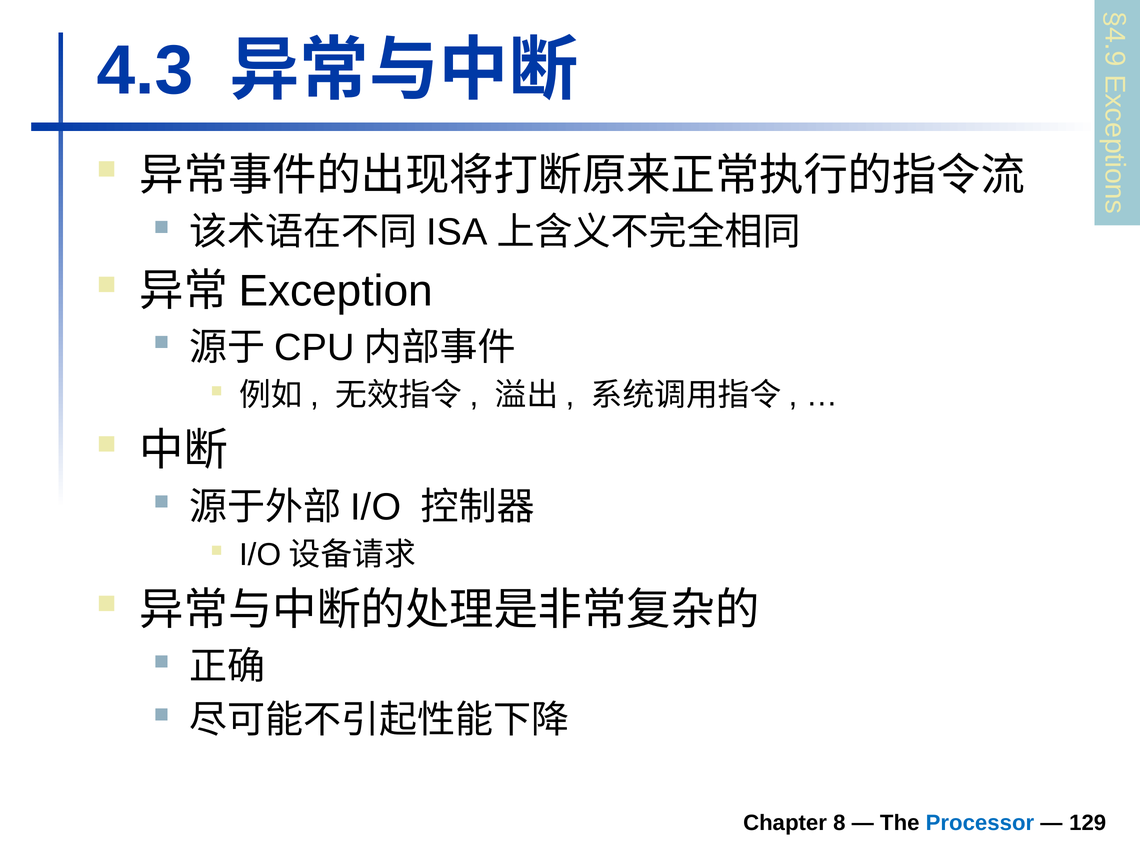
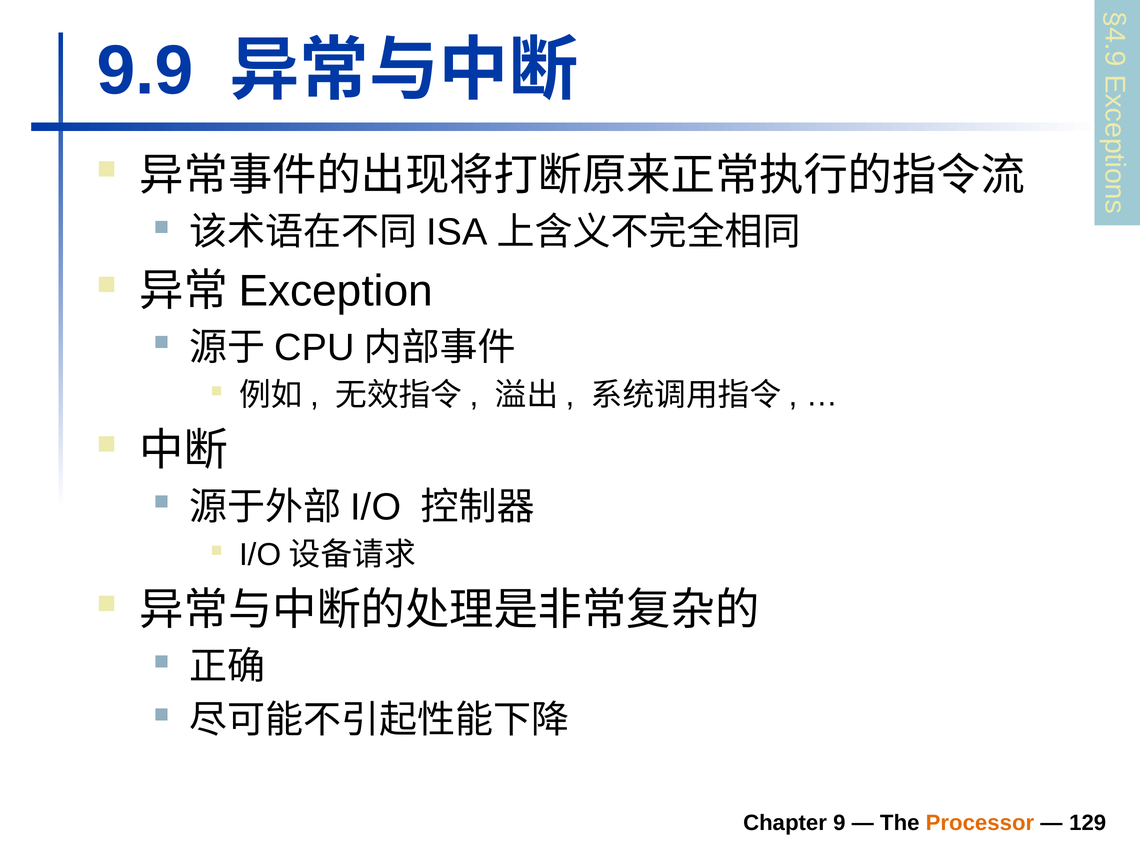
4.3: 4.3 -> 9.9 (145, 71)
Chapter 8: 8 -> 9 (839, 823)
Processor colour: blue -> orange (980, 823)
